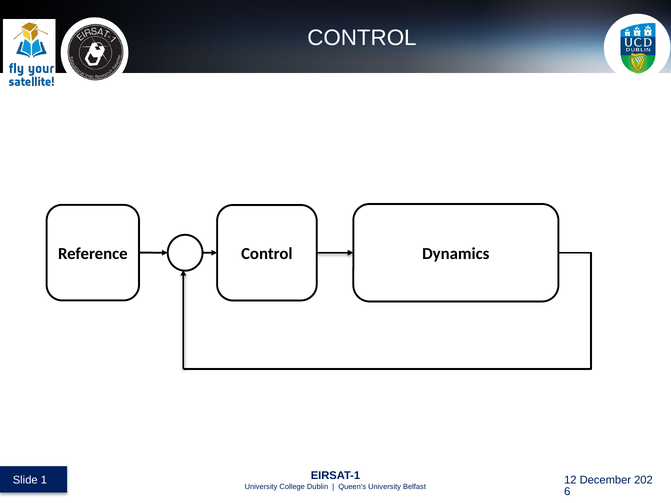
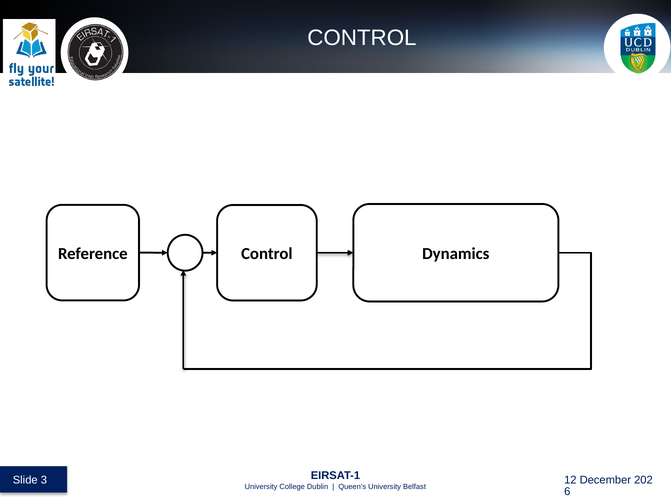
1: 1 -> 3 (44, 480)
